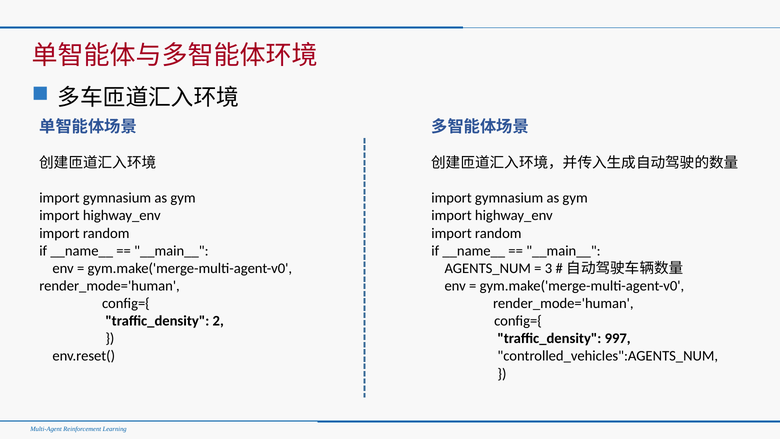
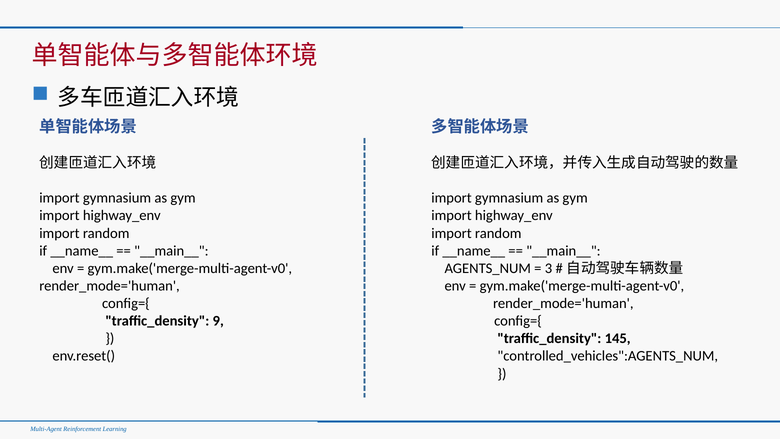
2: 2 -> 9 (218, 321)
997: 997 -> 145 (618, 338)
